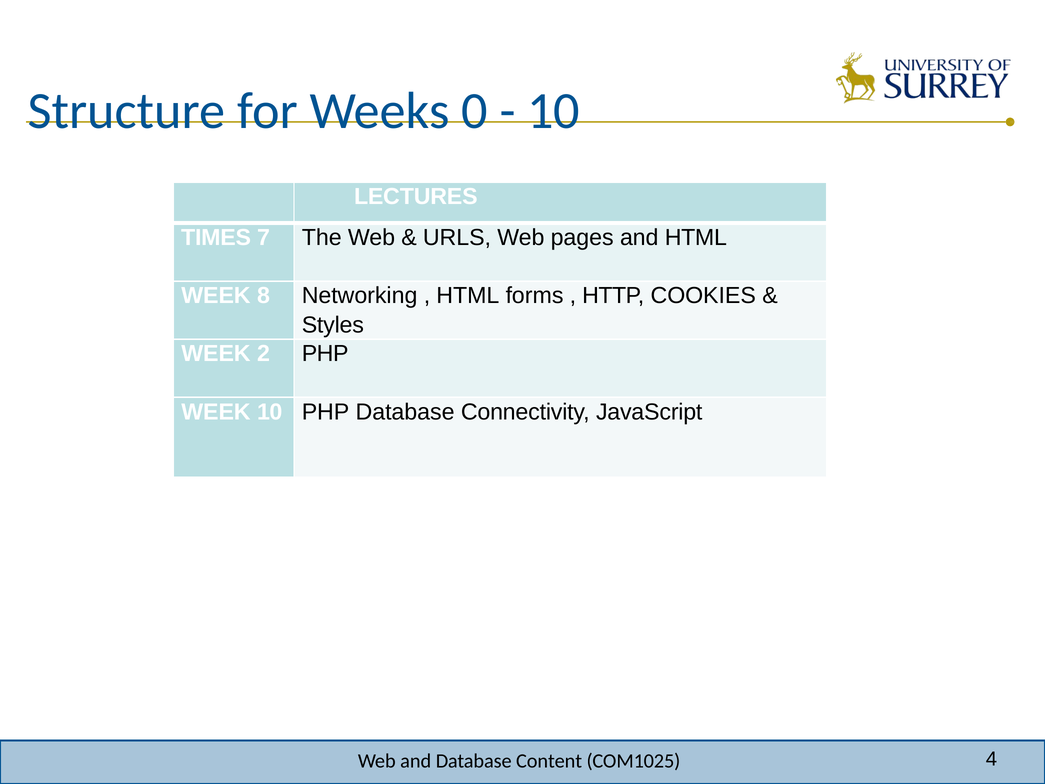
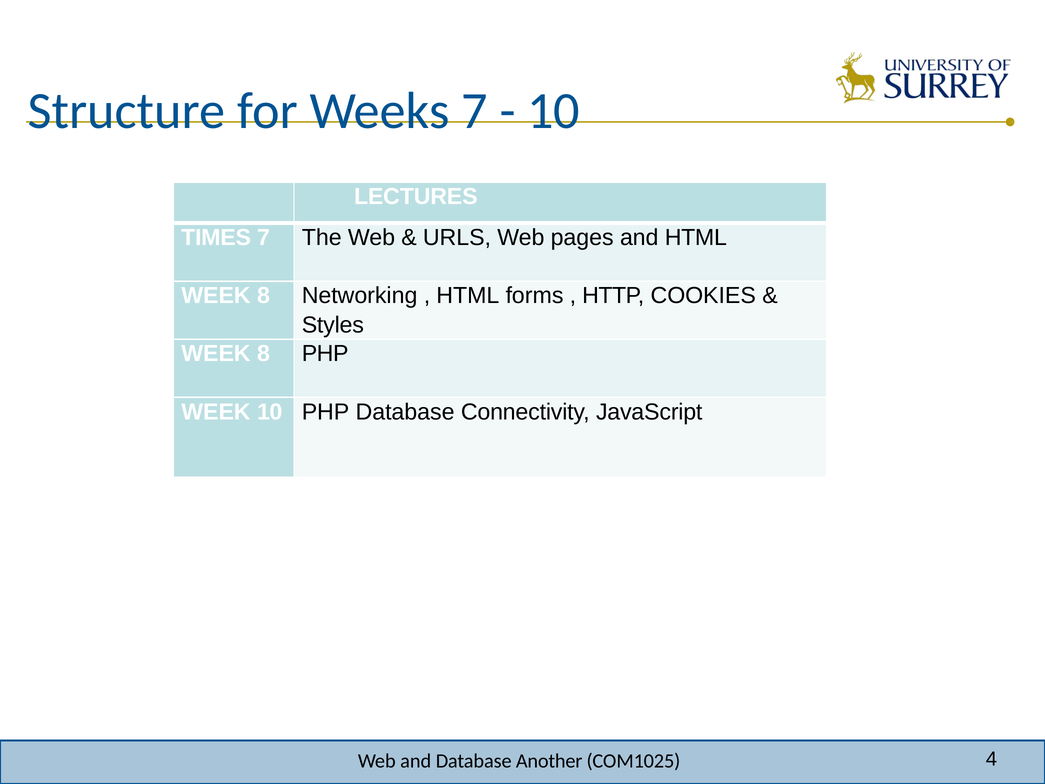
Weeks 0: 0 -> 7 (475, 111)
2: 2 -> 8 (264, 354)
Content: Content -> Another (549, 761)
